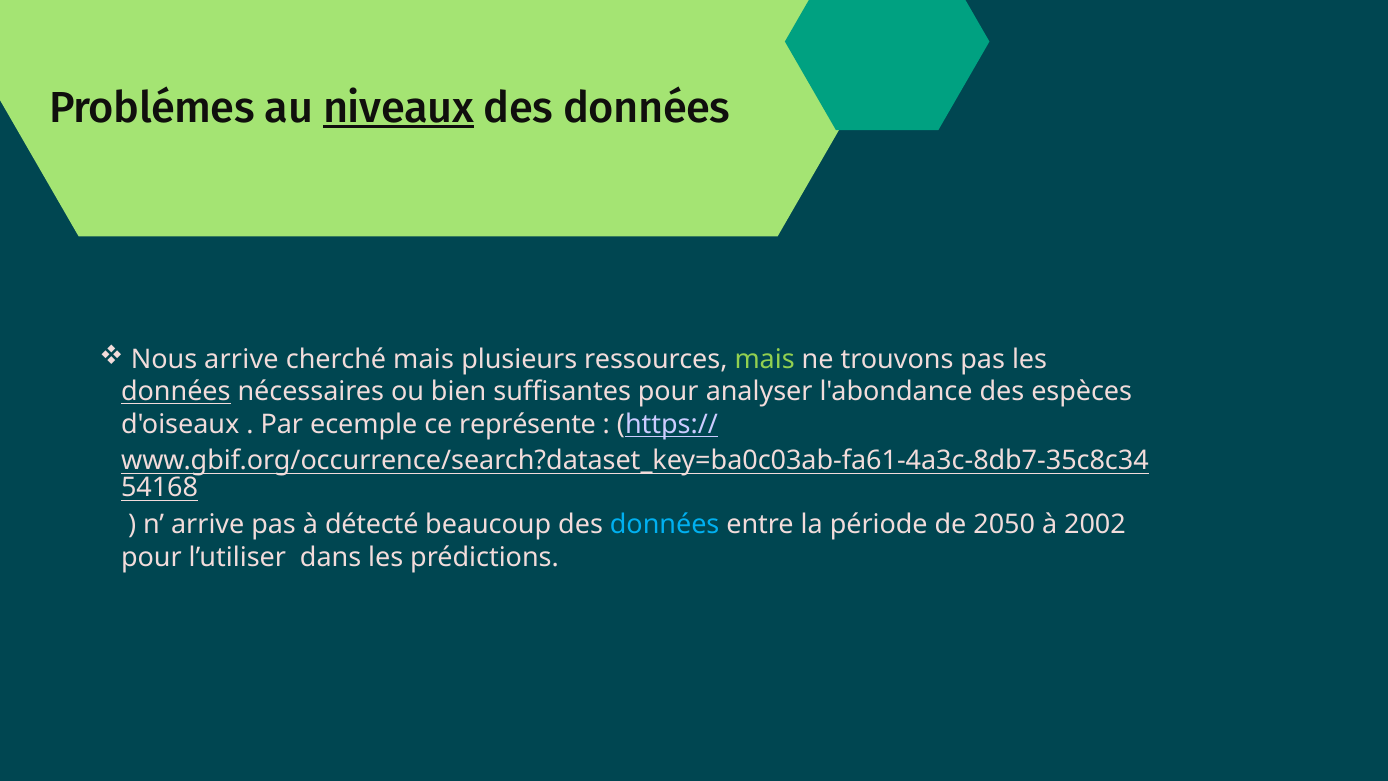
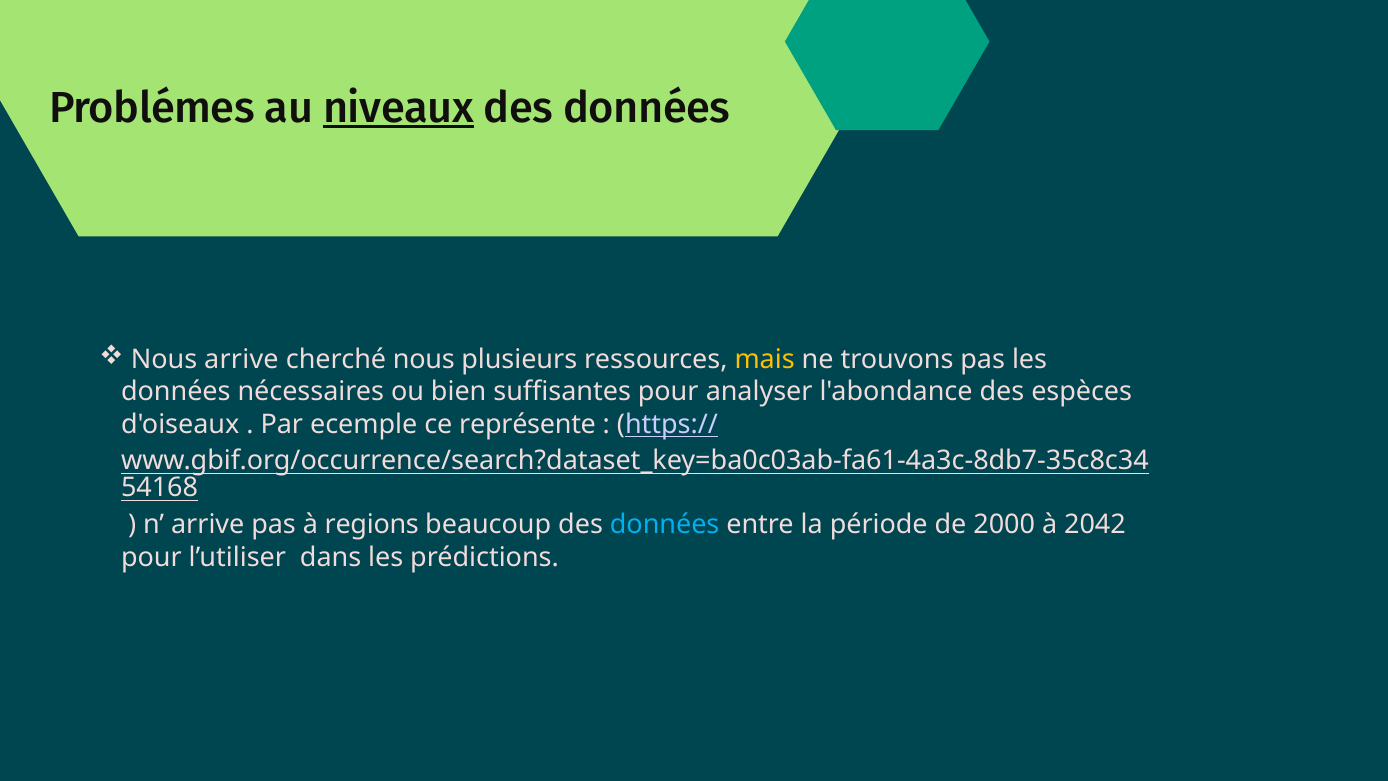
cherché mais: mais -> nous (424, 359)
mais colour: light green -> yellow (765, 359)
données underline: present -> none (176, 392)
détecté: détecté -> regions (372, 525)
2050: 2050 -> 2000 (1004, 525)
2002: 2002 -> 2042 (1095, 525)
